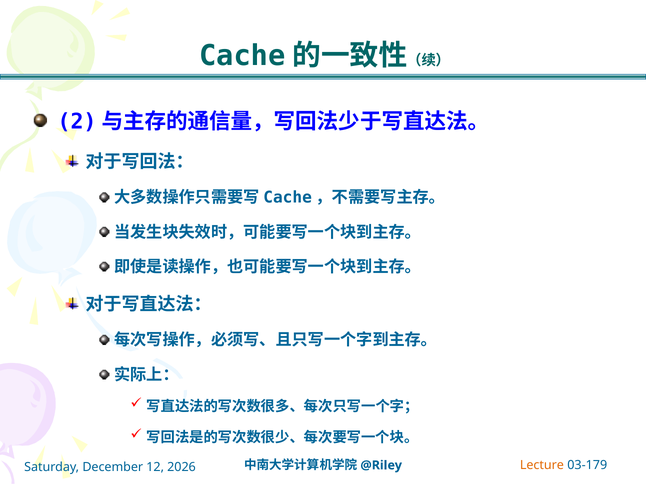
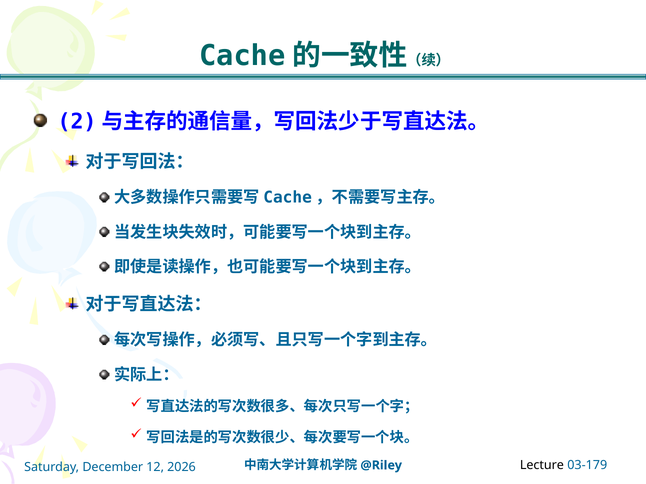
Lecture colour: orange -> black (542, 465)
